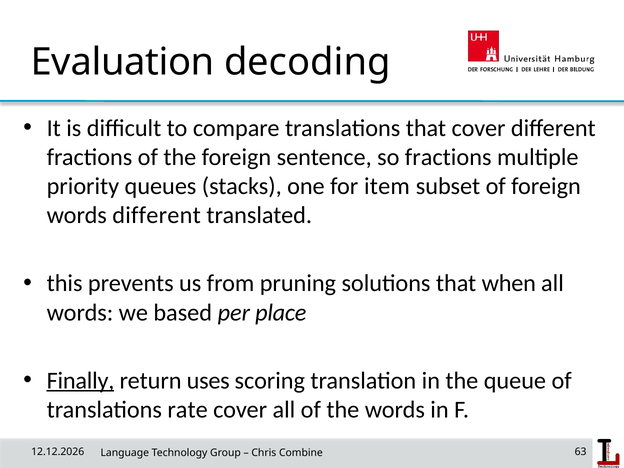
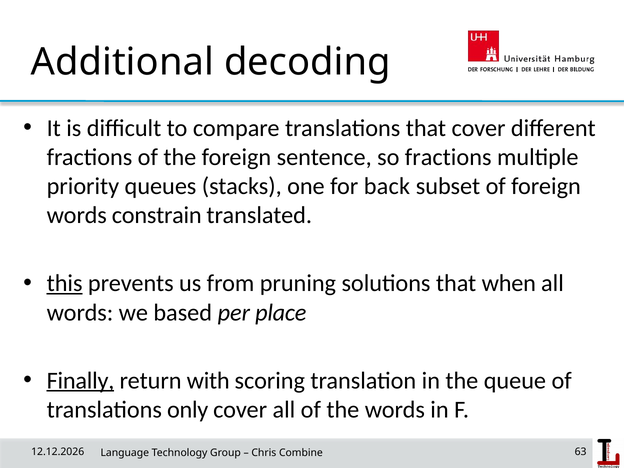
Evaluation: Evaluation -> Additional (122, 62)
item: item -> back (387, 186)
words different: different -> constrain (157, 215)
this underline: none -> present (65, 283)
uses: uses -> with (208, 381)
rate: rate -> only (188, 410)
